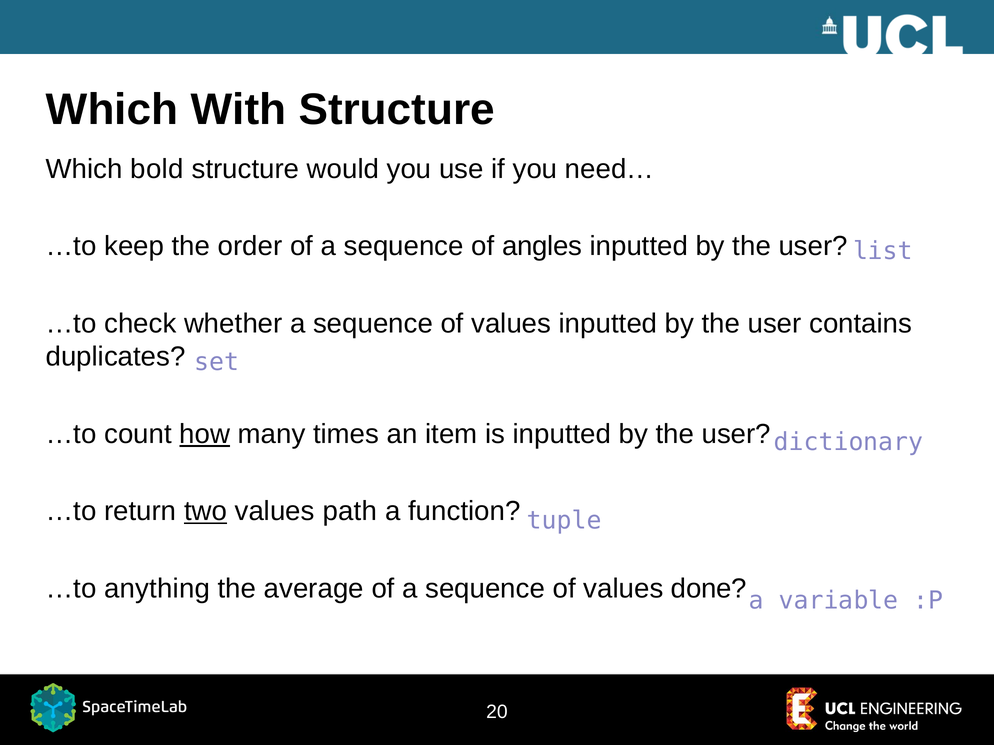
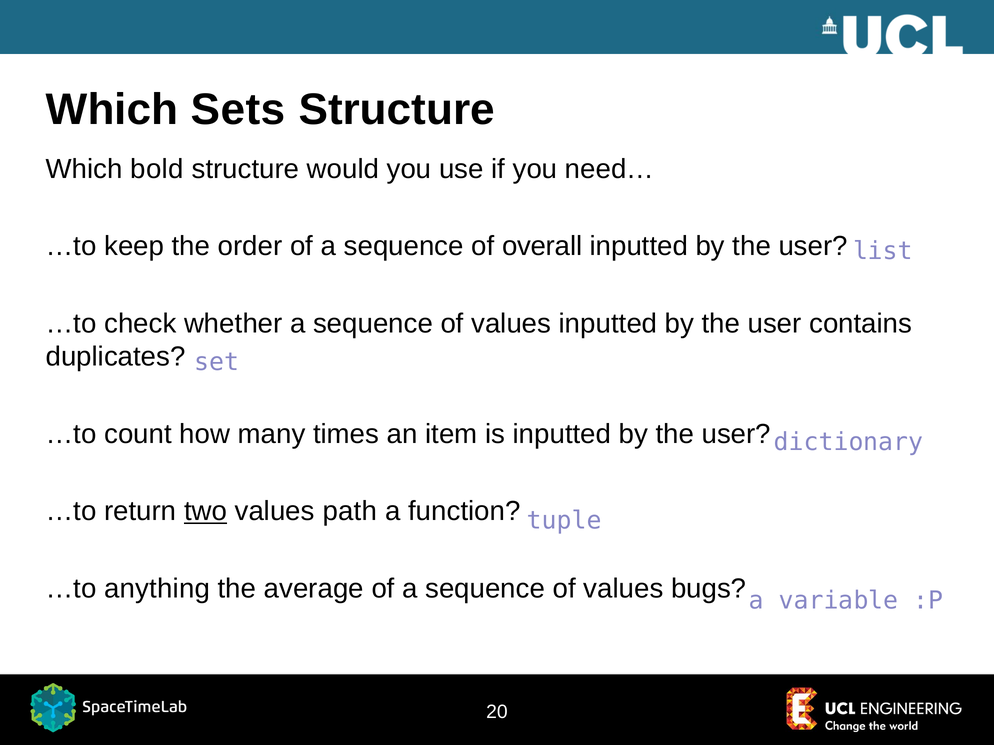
With: With -> Sets (238, 110)
angles: angles -> overall (542, 247)
how underline: present -> none (205, 434)
done: done -> bugs (709, 589)
